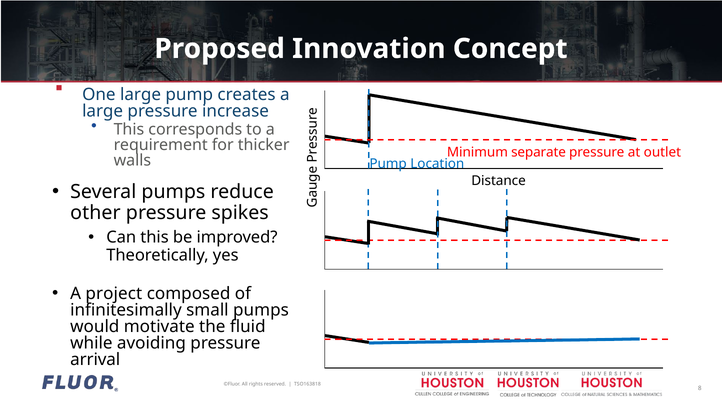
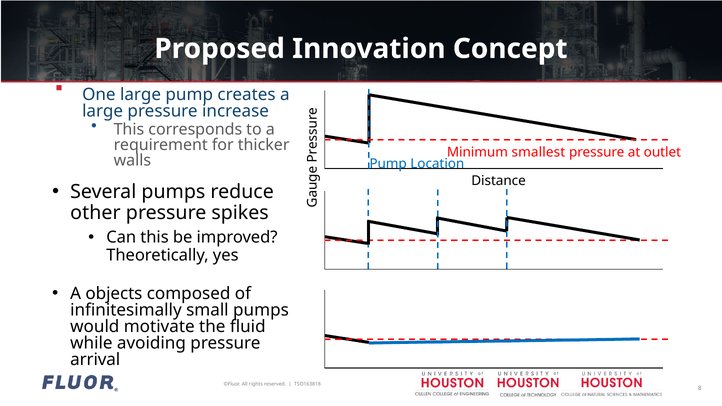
separate: separate -> smallest (538, 152)
project: project -> objects (114, 294)
